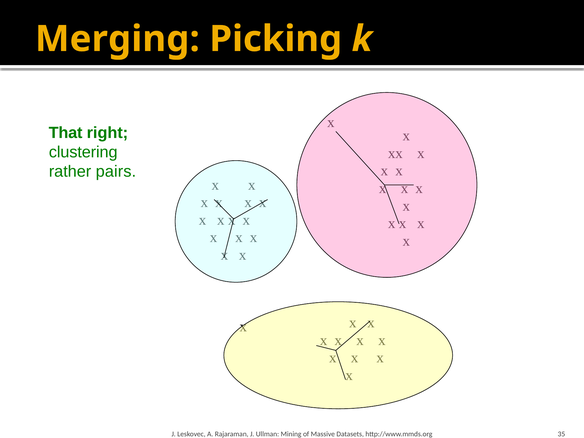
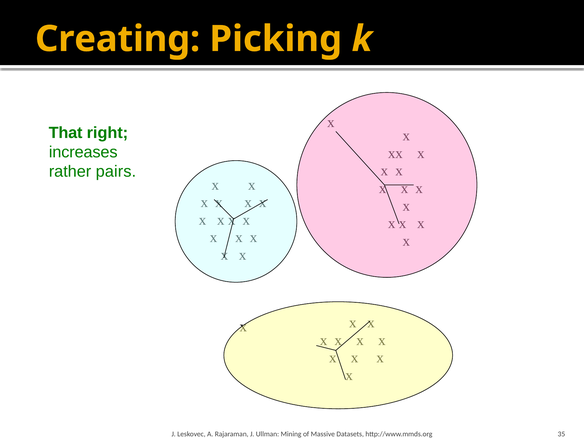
Merging: Merging -> Creating (118, 39)
clustering: clustering -> increases (83, 152)
